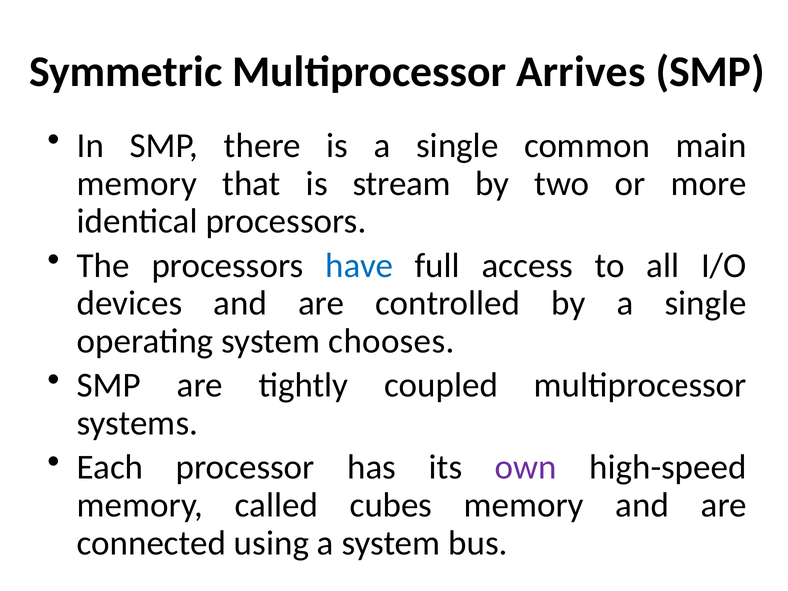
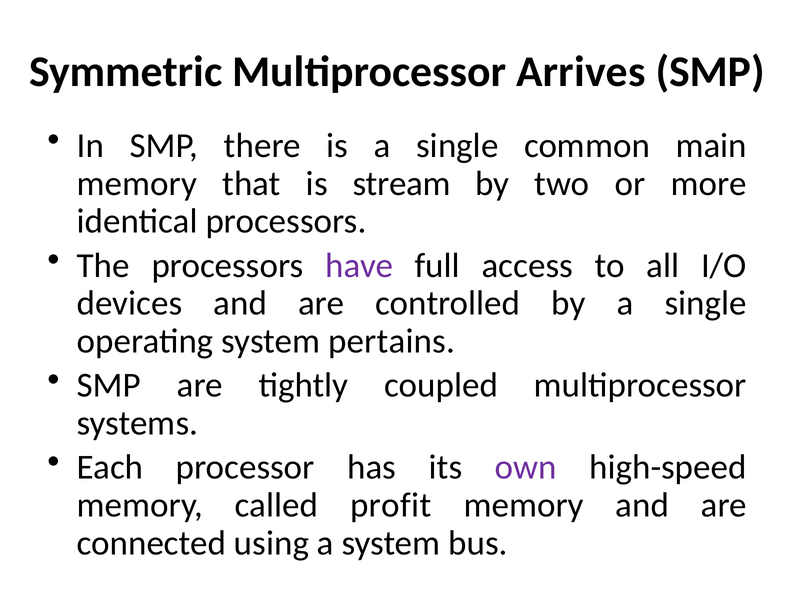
have colour: blue -> purple (359, 265)
chooses: chooses -> pertains (392, 341)
cubes: cubes -> profit (391, 505)
